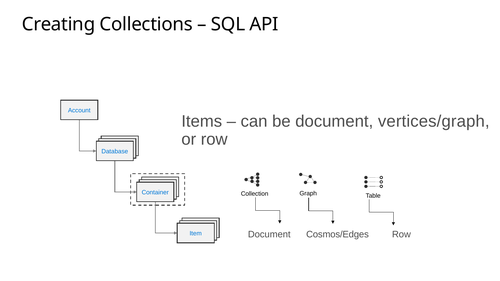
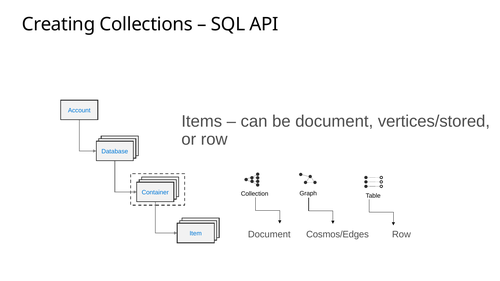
vertices/graph: vertices/graph -> vertices/stored (434, 122)
